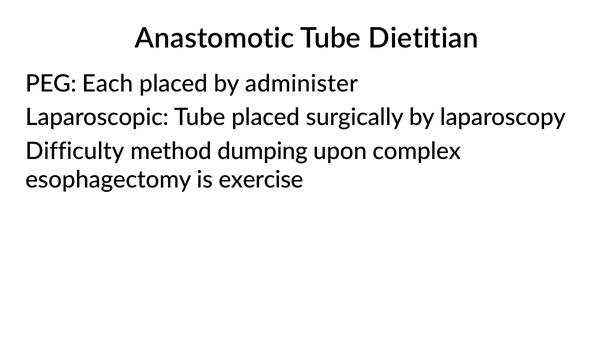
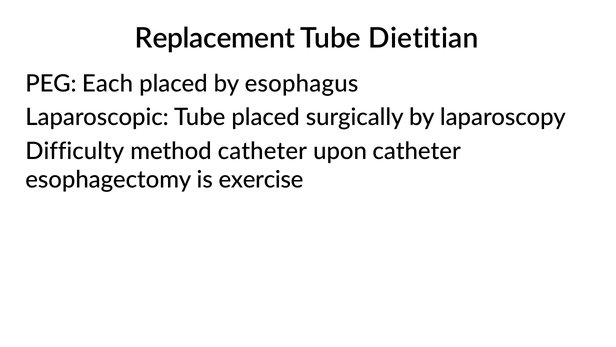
Anastomotic: Anastomotic -> Replacement (215, 38)
administer: administer -> esophagus (301, 84)
method dumping: dumping -> catheter (262, 151)
upon complex: complex -> catheter (417, 151)
